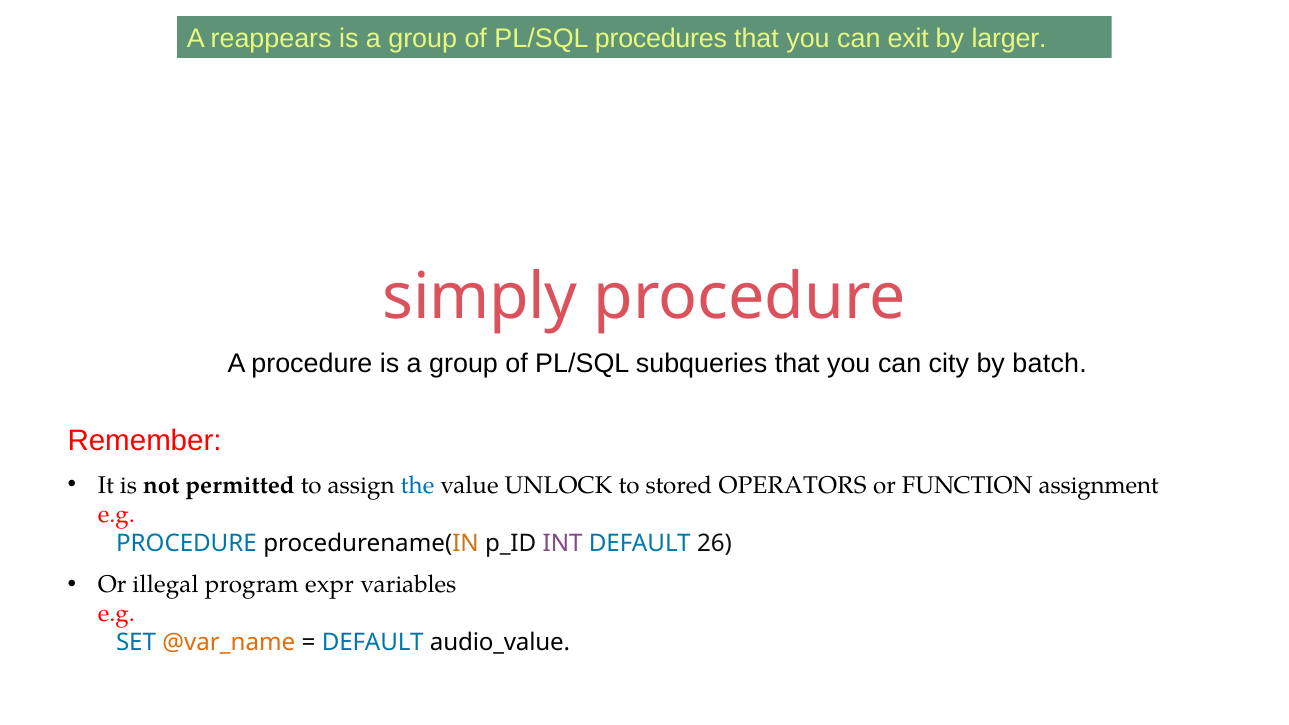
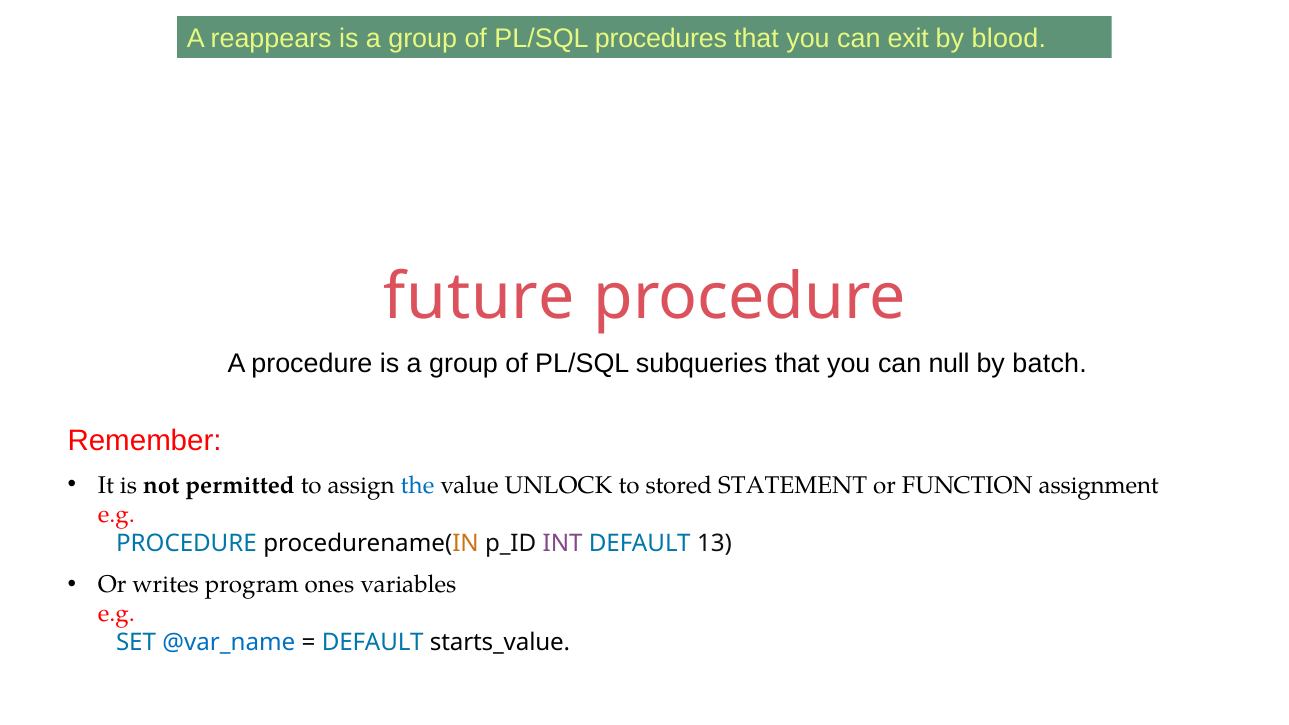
larger: larger -> blood (1009, 39)
simply: simply -> future (480, 298)
city: city -> null (949, 364)
OPERATORS: OPERATORS -> STATEMENT (793, 485)
26: 26 -> 13 (714, 543)
illegal: illegal -> writes (166, 585)
expr: expr -> ones (330, 585)
@var_name colour: orange -> blue (229, 643)
audio_value: audio_value -> starts_value (500, 643)
